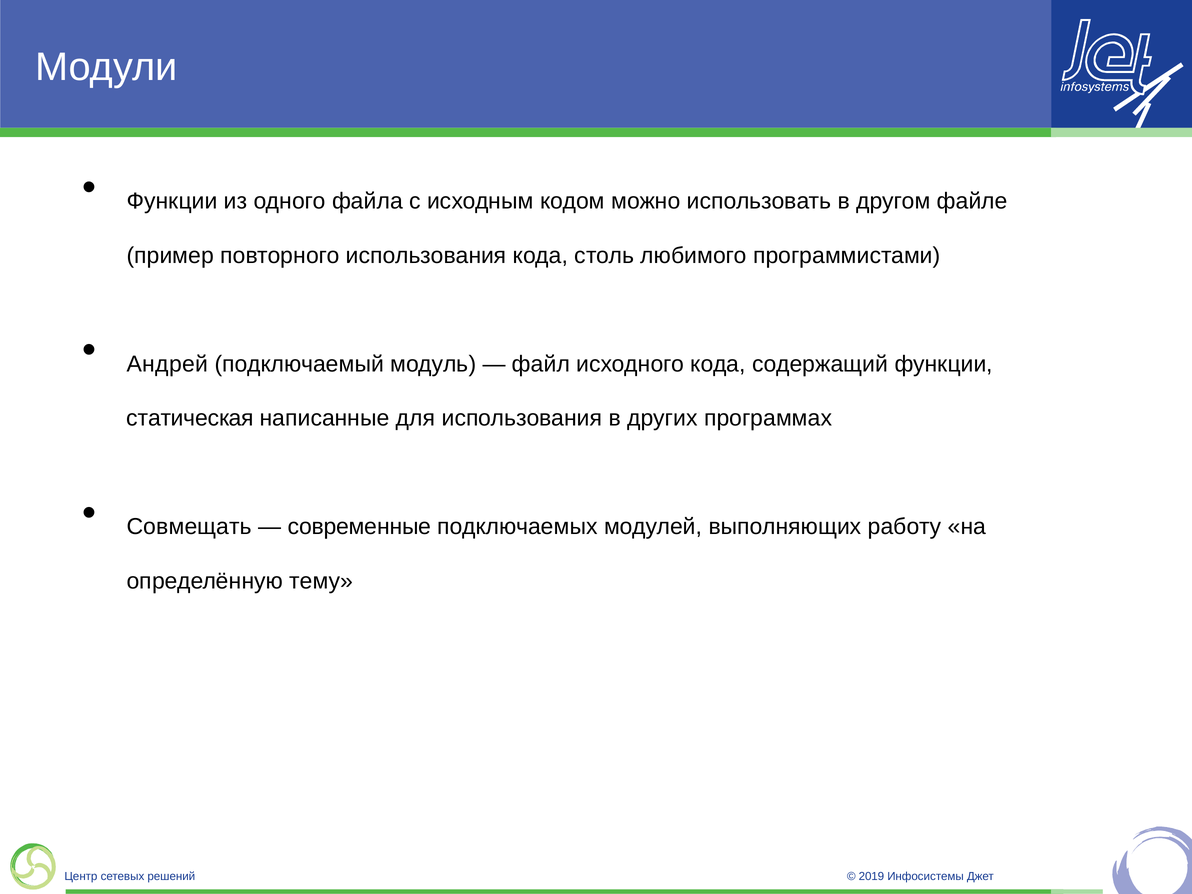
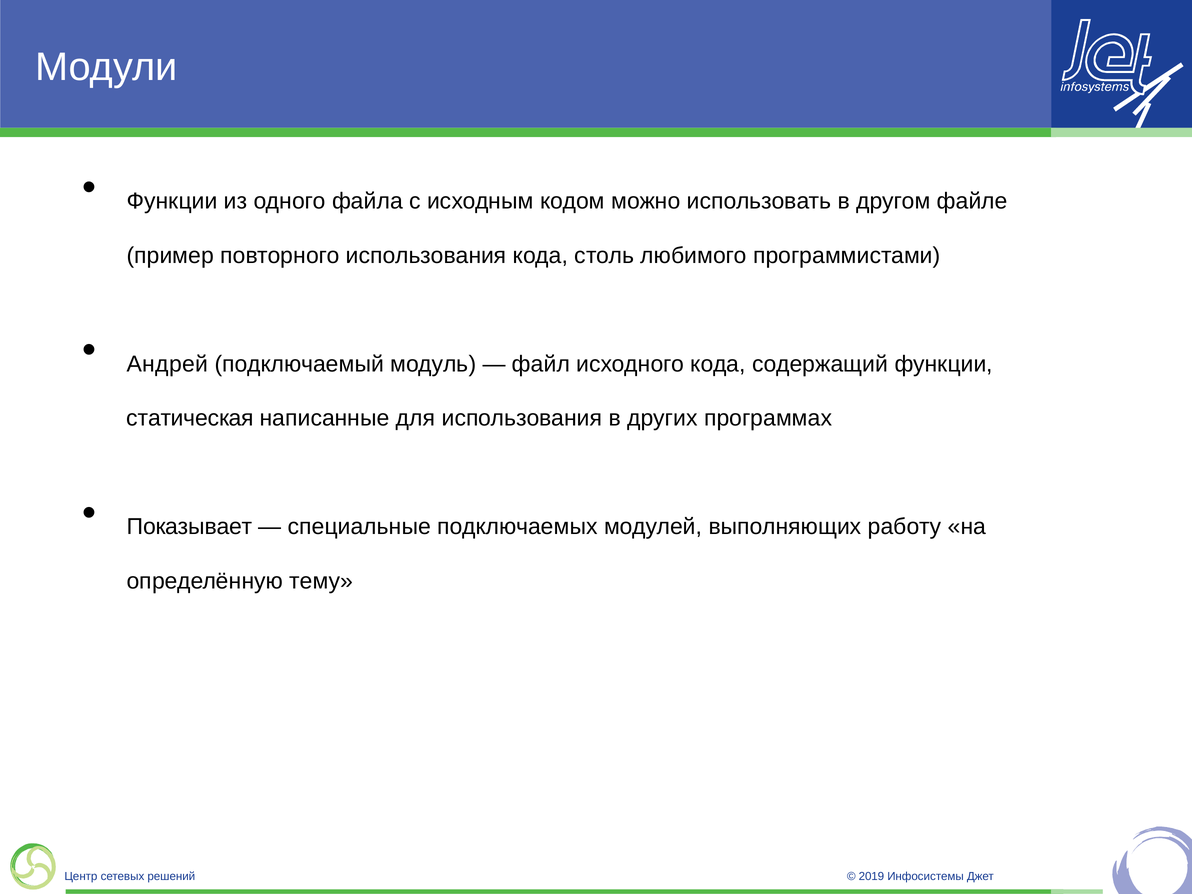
Совмещать: Совмещать -> Показывает (189, 527)
современные: современные -> специальные (359, 527)
